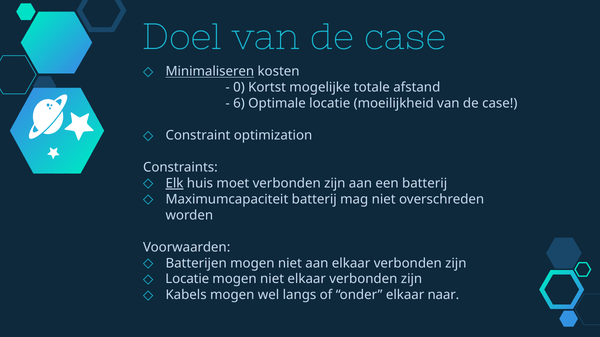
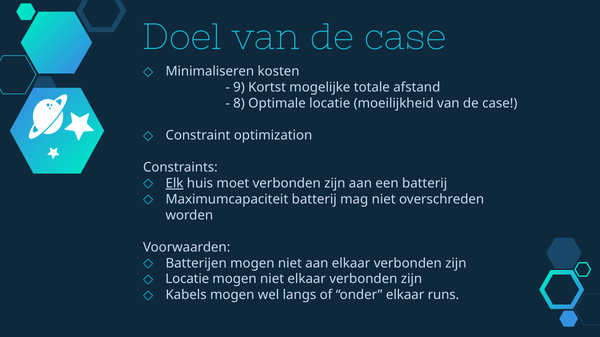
Minimaliseren underline: present -> none (210, 72)
0: 0 -> 9 (239, 88)
6: 6 -> 8 (239, 104)
naar: naar -> runs (443, 296)
